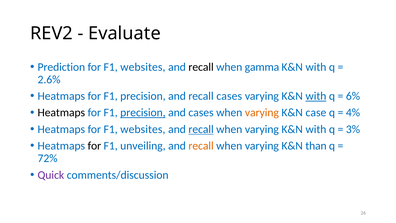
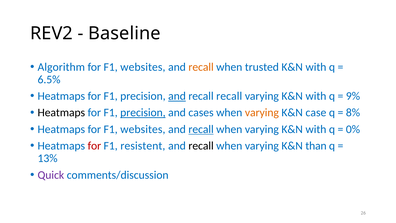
Evaluate: Evaluate -> Baseline (124, 33)
Prediction: Prediction -> Algorithm (61, 67)
recall colour: black -> orange (201, 67)
gamma: gamma -> trusted (262, 67)
2.6%: 2.6% -> 6.5% (49, 79)
and underline: none -> present (177, 96)
recall cases: cases -> recall (229, 96)
with underline: present -> none (316, 96)
6%: 6% -> 9% (353, 96)
4%: 4% -> 8% (353, 113)
3%: 3% -> 0% (353, 129)
for colour: black -> red (94, 146)
unveiling: unveiling -> resistent (143, 146)
recall colour: orange -> black (201, 146)
72%: 72% -> 13% (48, 158)
